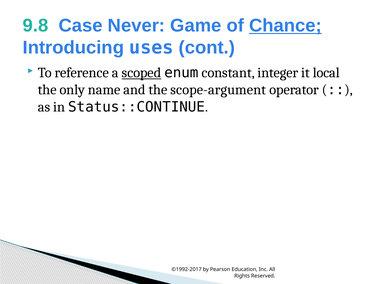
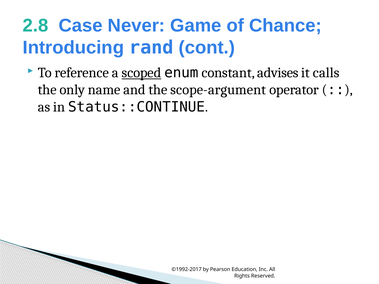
9.8: 9.8 -> 2.8 (35, 26)
Chance underline: present -> none (285, 26)
uses: uses -> rand (151, 48)
integer: integer -> advises (278, 73)
local: local -> calls (326, 73)
